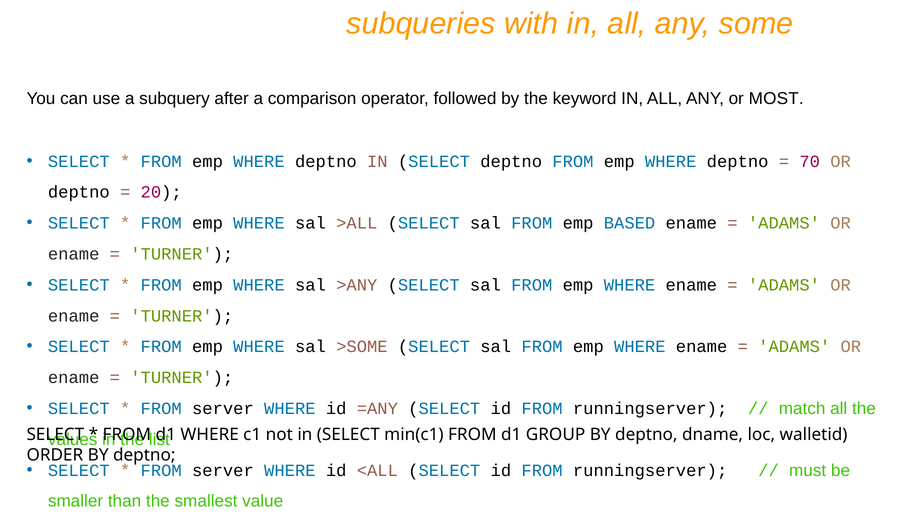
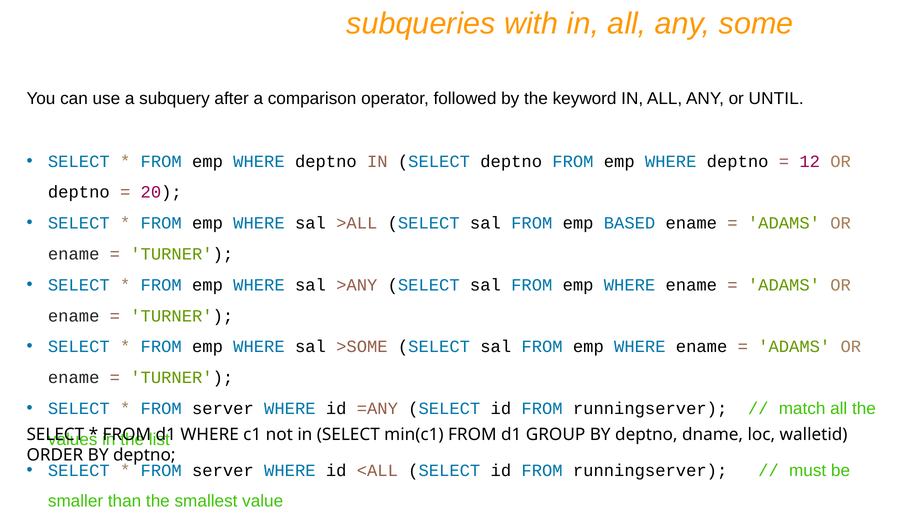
MOST: MOST -> UNTIL (776, 99)
70: 70 -> 12 (810, 161)
